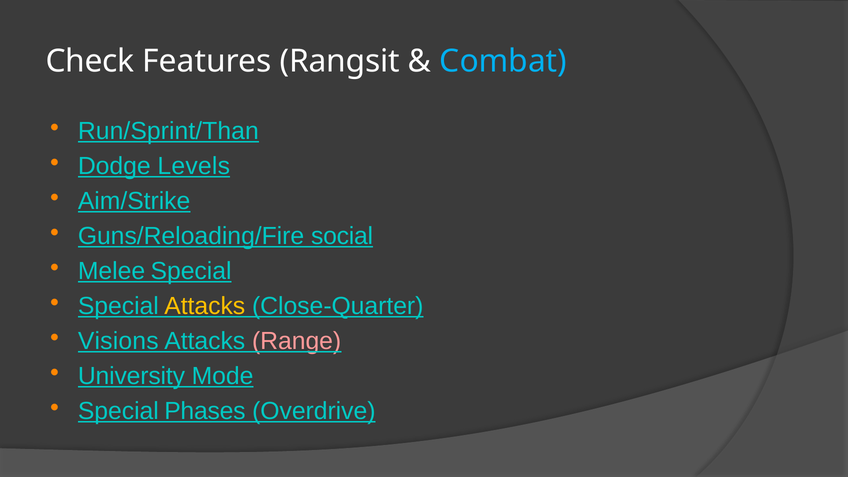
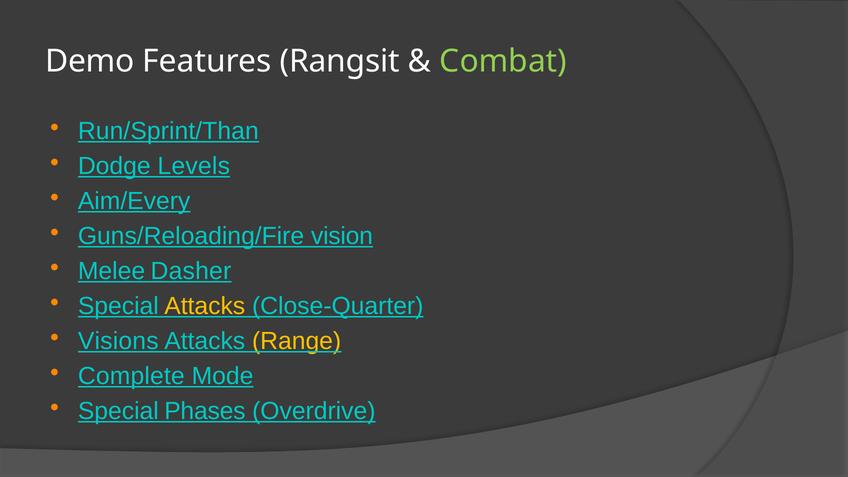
Check: Check -> Demo (90, 61)
Combat colour: light blue -> light green (503, 61)
Aim/Strike: Aim/Strike -> Aim/Every (134, 201)
social: social -> vision (342, 236)
Melee Special: Special -> Dasher (191, 271)
Range colour: pink -> yellow (297, 341)
University: University -> Complete (131, 376)
